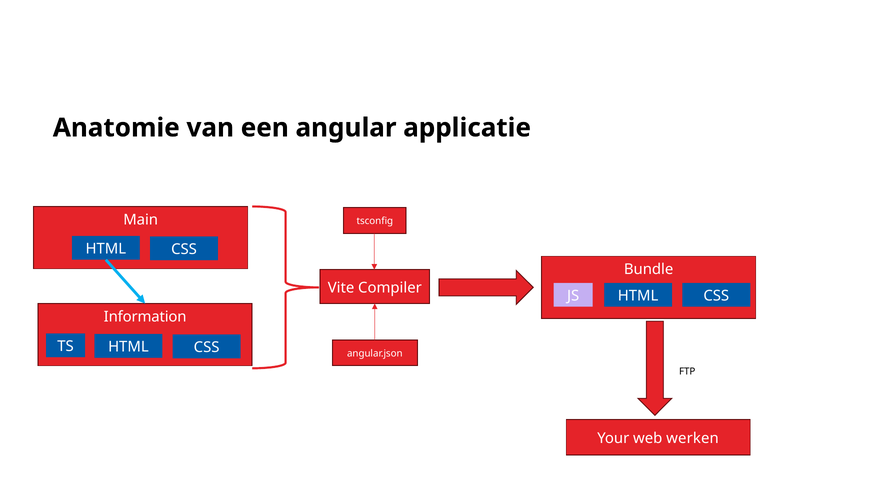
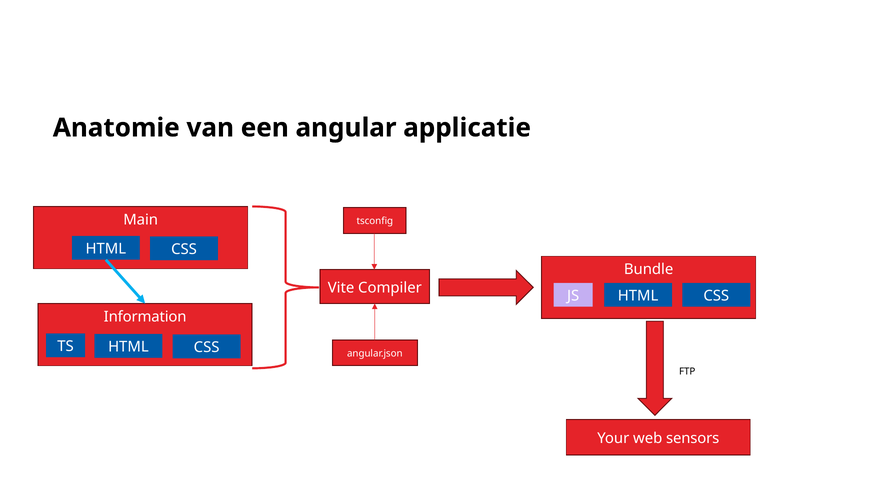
werken: werken -> sensors (693, 439)
